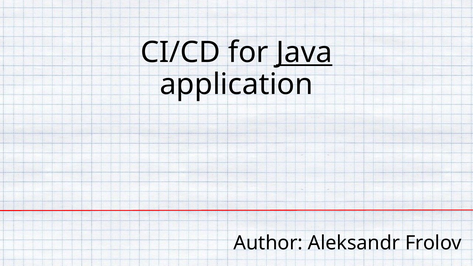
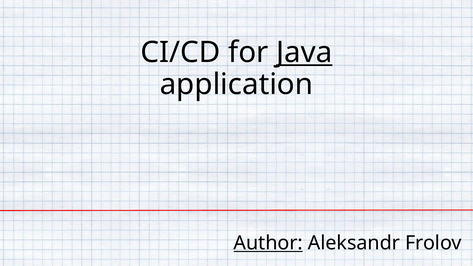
Author underline: none -> present (268, 243)
